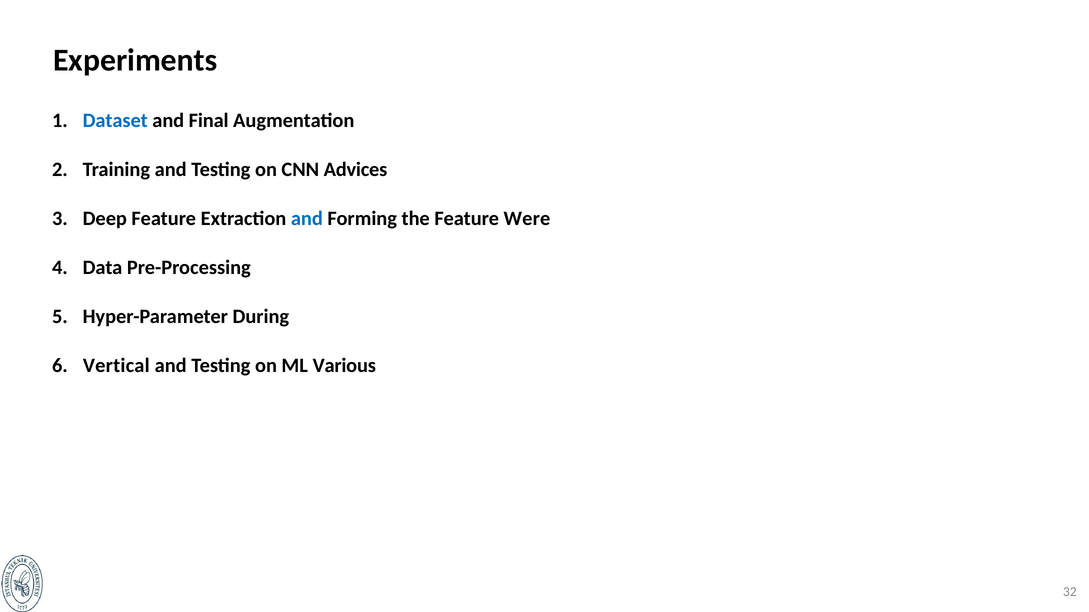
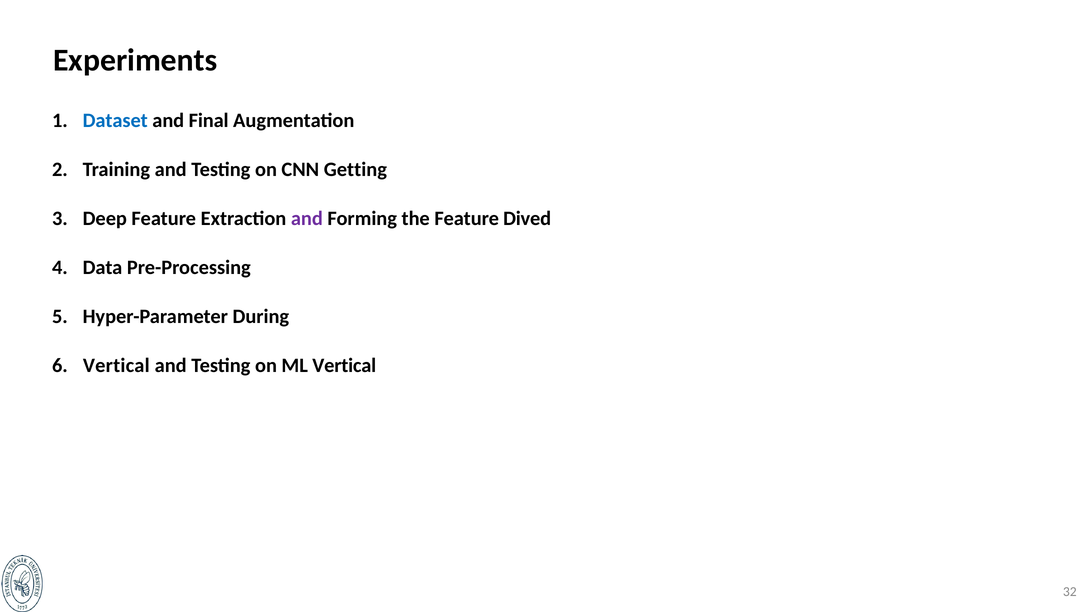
Advices: Advices -> Getting (355, 170)
and colour: blue -> purple (307, 219)
Were: Were -> Dived (527, 219)
ML Various: Various -> Vertical (344, 366)
